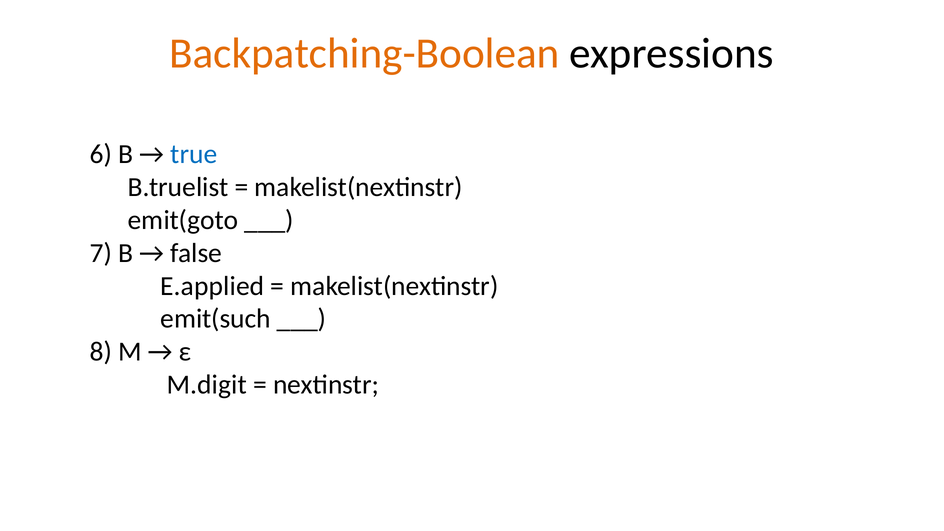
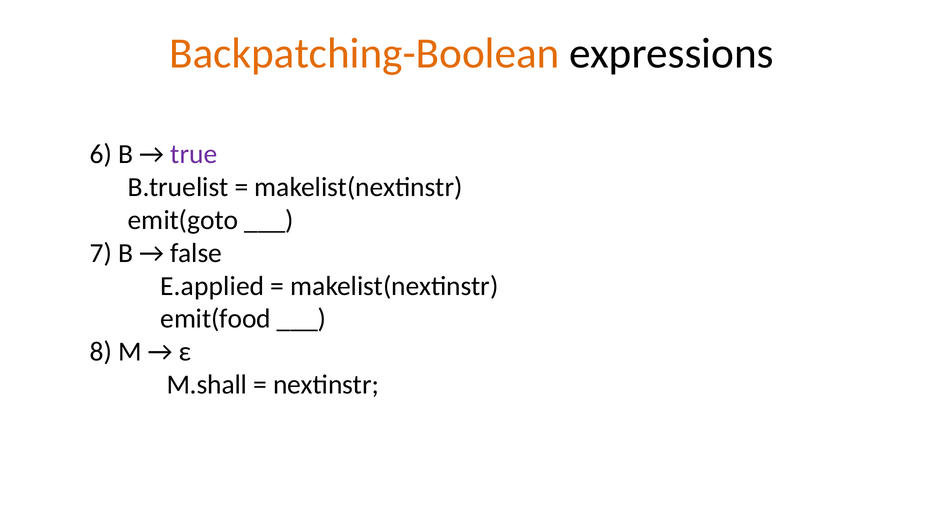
true colour: blue -> purple (194, 154)
emit(such: emit(such -> emit(food (216, 319)
M.digit: M.digit -> M.shall (207, 385)
